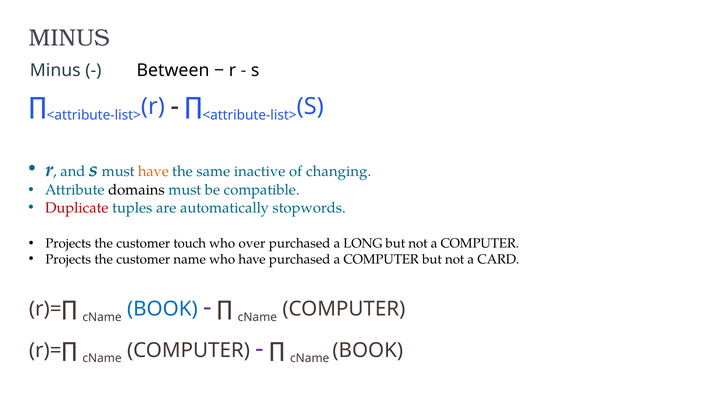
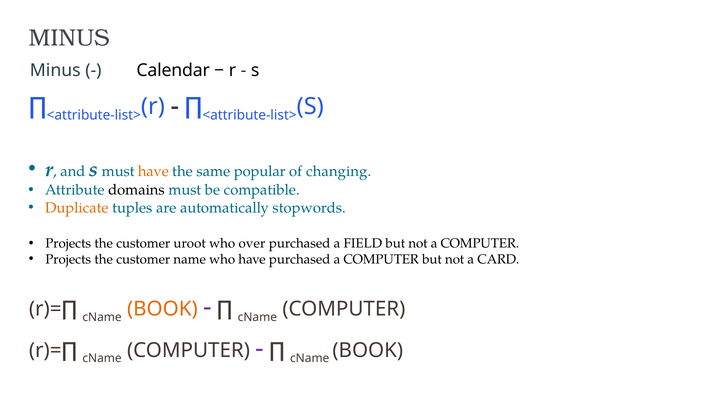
Between: Between -> Calendar (173, 70)
inactive: inactive -> popular (260, 171)
Duplicate colour: red -> orange (77, 208)
touch: touch -> uroot (190, 243)
LONG: LONG -> FIELD (363, 243)
BOOK colour: blue -> orange (162, 309)
